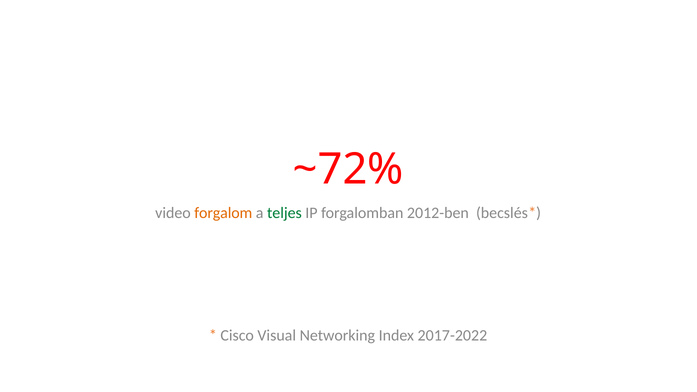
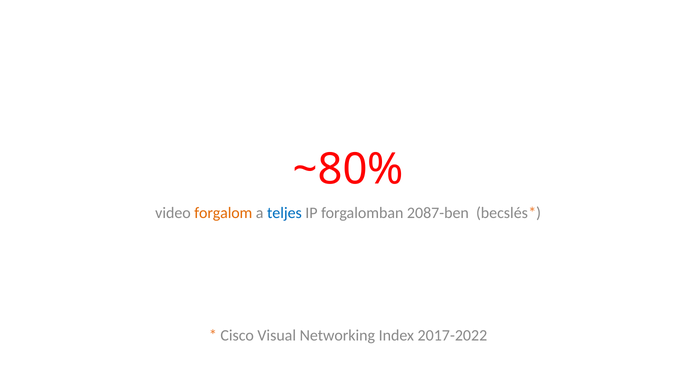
~72%: ~72% -> ~80% (348, 170)
teljes colour: green -> blue (284, 213)
2012-ben: 2012-ben -> 2087-ben (438, 213)
